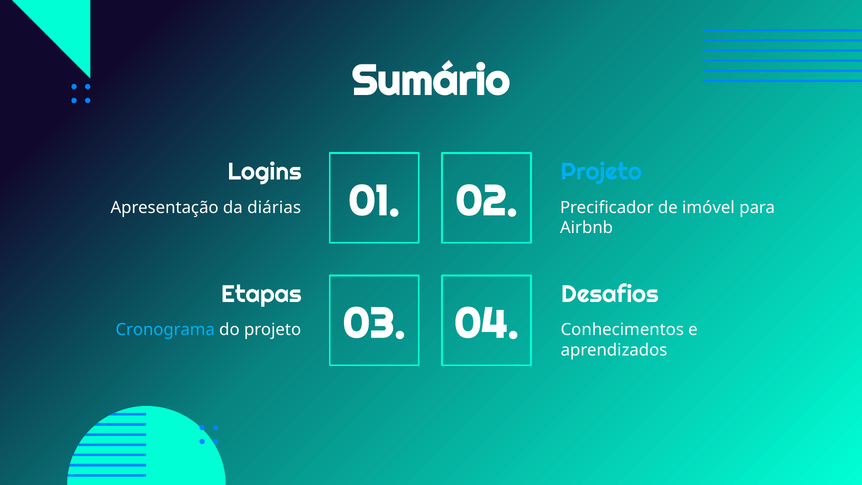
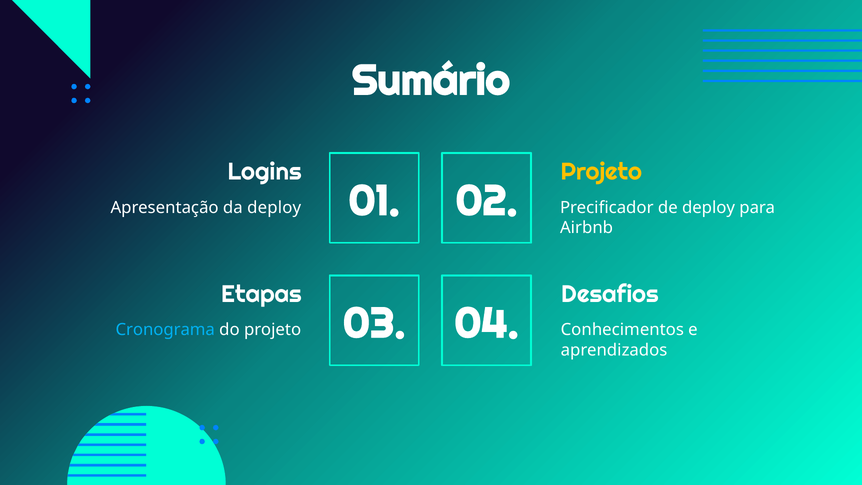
Projeto colour: light blue -> yellow (601, 172)
da diárias: diárias -> deploy (274, 207)
de imóvel: imóvel -> deploy (708, 207)
